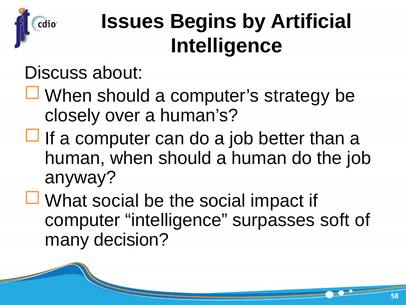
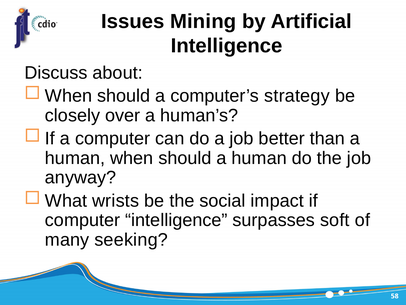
Begins: Begins -> Mining (203, 21)
What social: social -> wrists (116, 200)
decision: decision -> seeking (131, 239)
